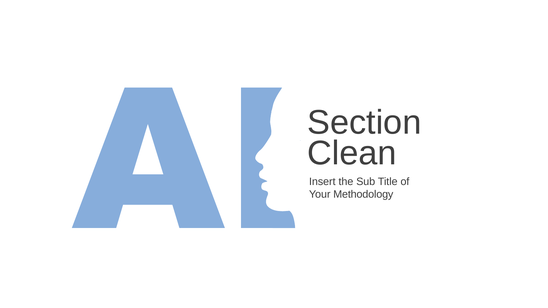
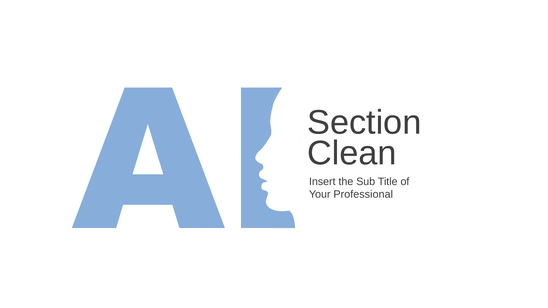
Methodology: Methodology -> Professional (363, 195)
